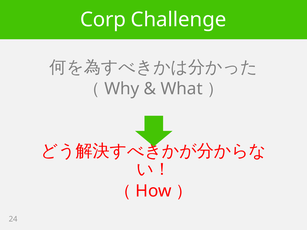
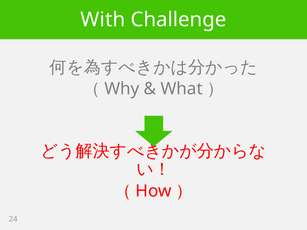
Corp: Corp -> With (103, 20)
